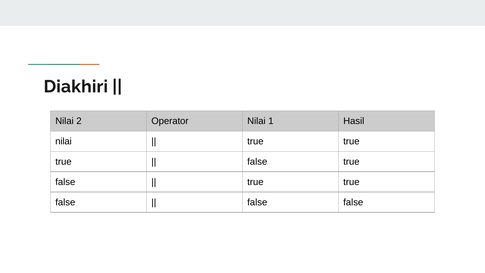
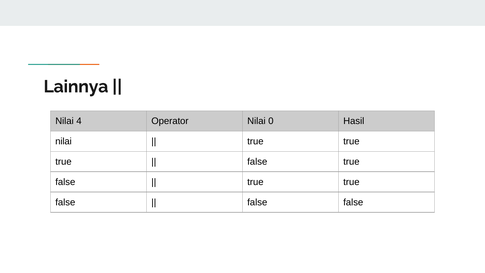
Diakhiri: Diakhiri -> Lainnya (76, 87)
2: 2 -> 4 (79, 121)
1: 1 -> 0 (271, 121)
